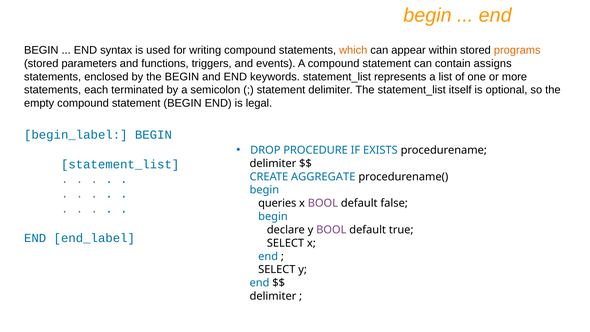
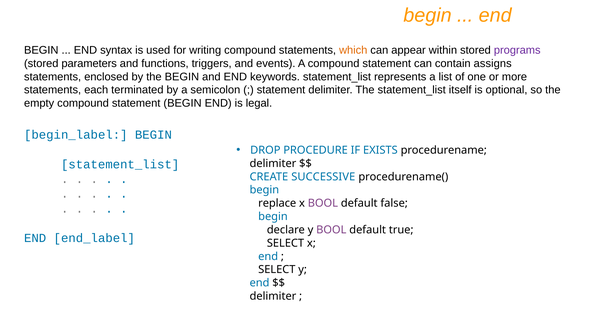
programs colour: orange -> purple (517, 50)
AGGREGATE: AGGREGATE -> SUCCESSIVE (323, 177)
queries: queries -> replace (277, 203)
